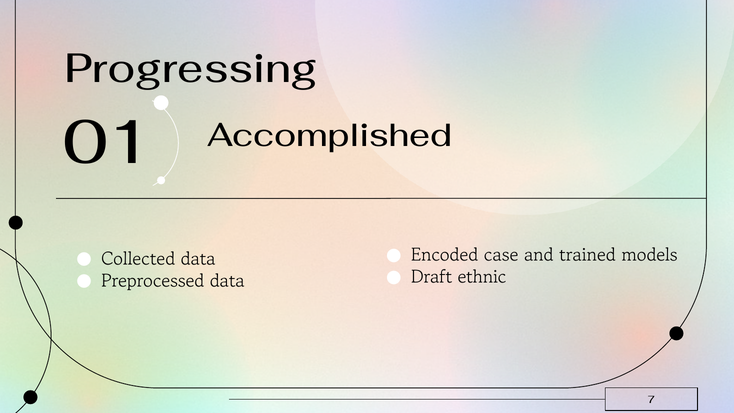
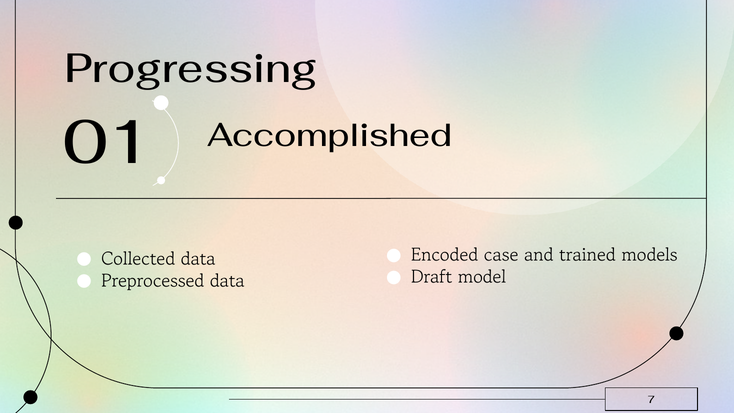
ethnic: ethnic -> model (482, 278)
